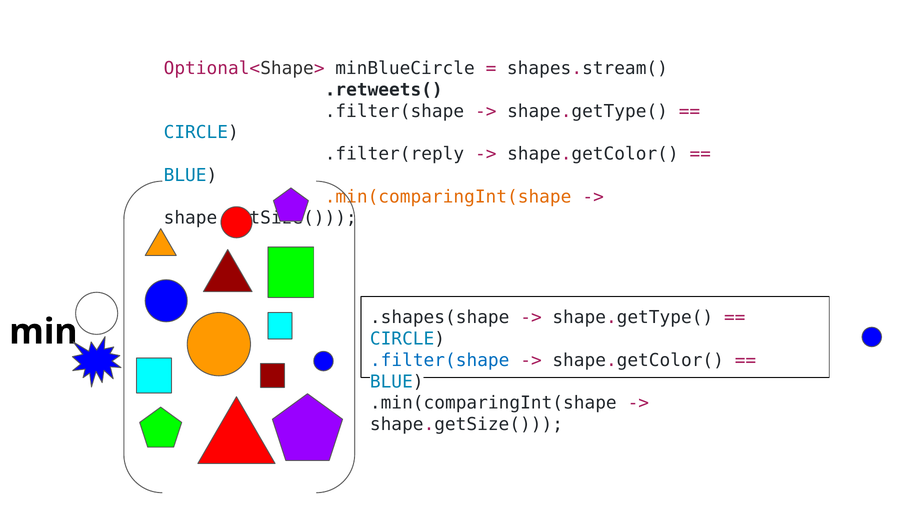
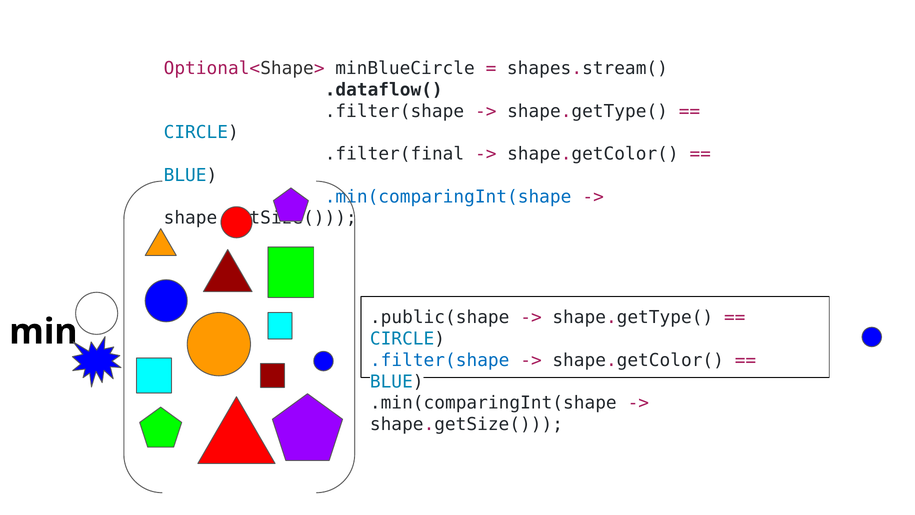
.retweets(: .retweets( -> .dataflow( (384, 90)
.filter(reply: .filter(reply -> .filter(final (394, 154)
.min(comparingInt(shape colour: orange -> blue (448, 197)
.shapes(shape: .shapes(shape -> .public(shape (440, 317)
